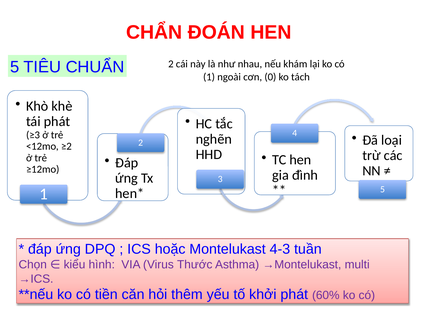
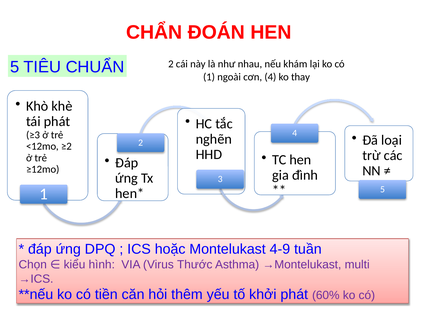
cơn 0: 0 -> 4 (270, 77)
tách: tách -> thay (301, 77)
4-3: 4-3 -> 4-9 (280, 249)
